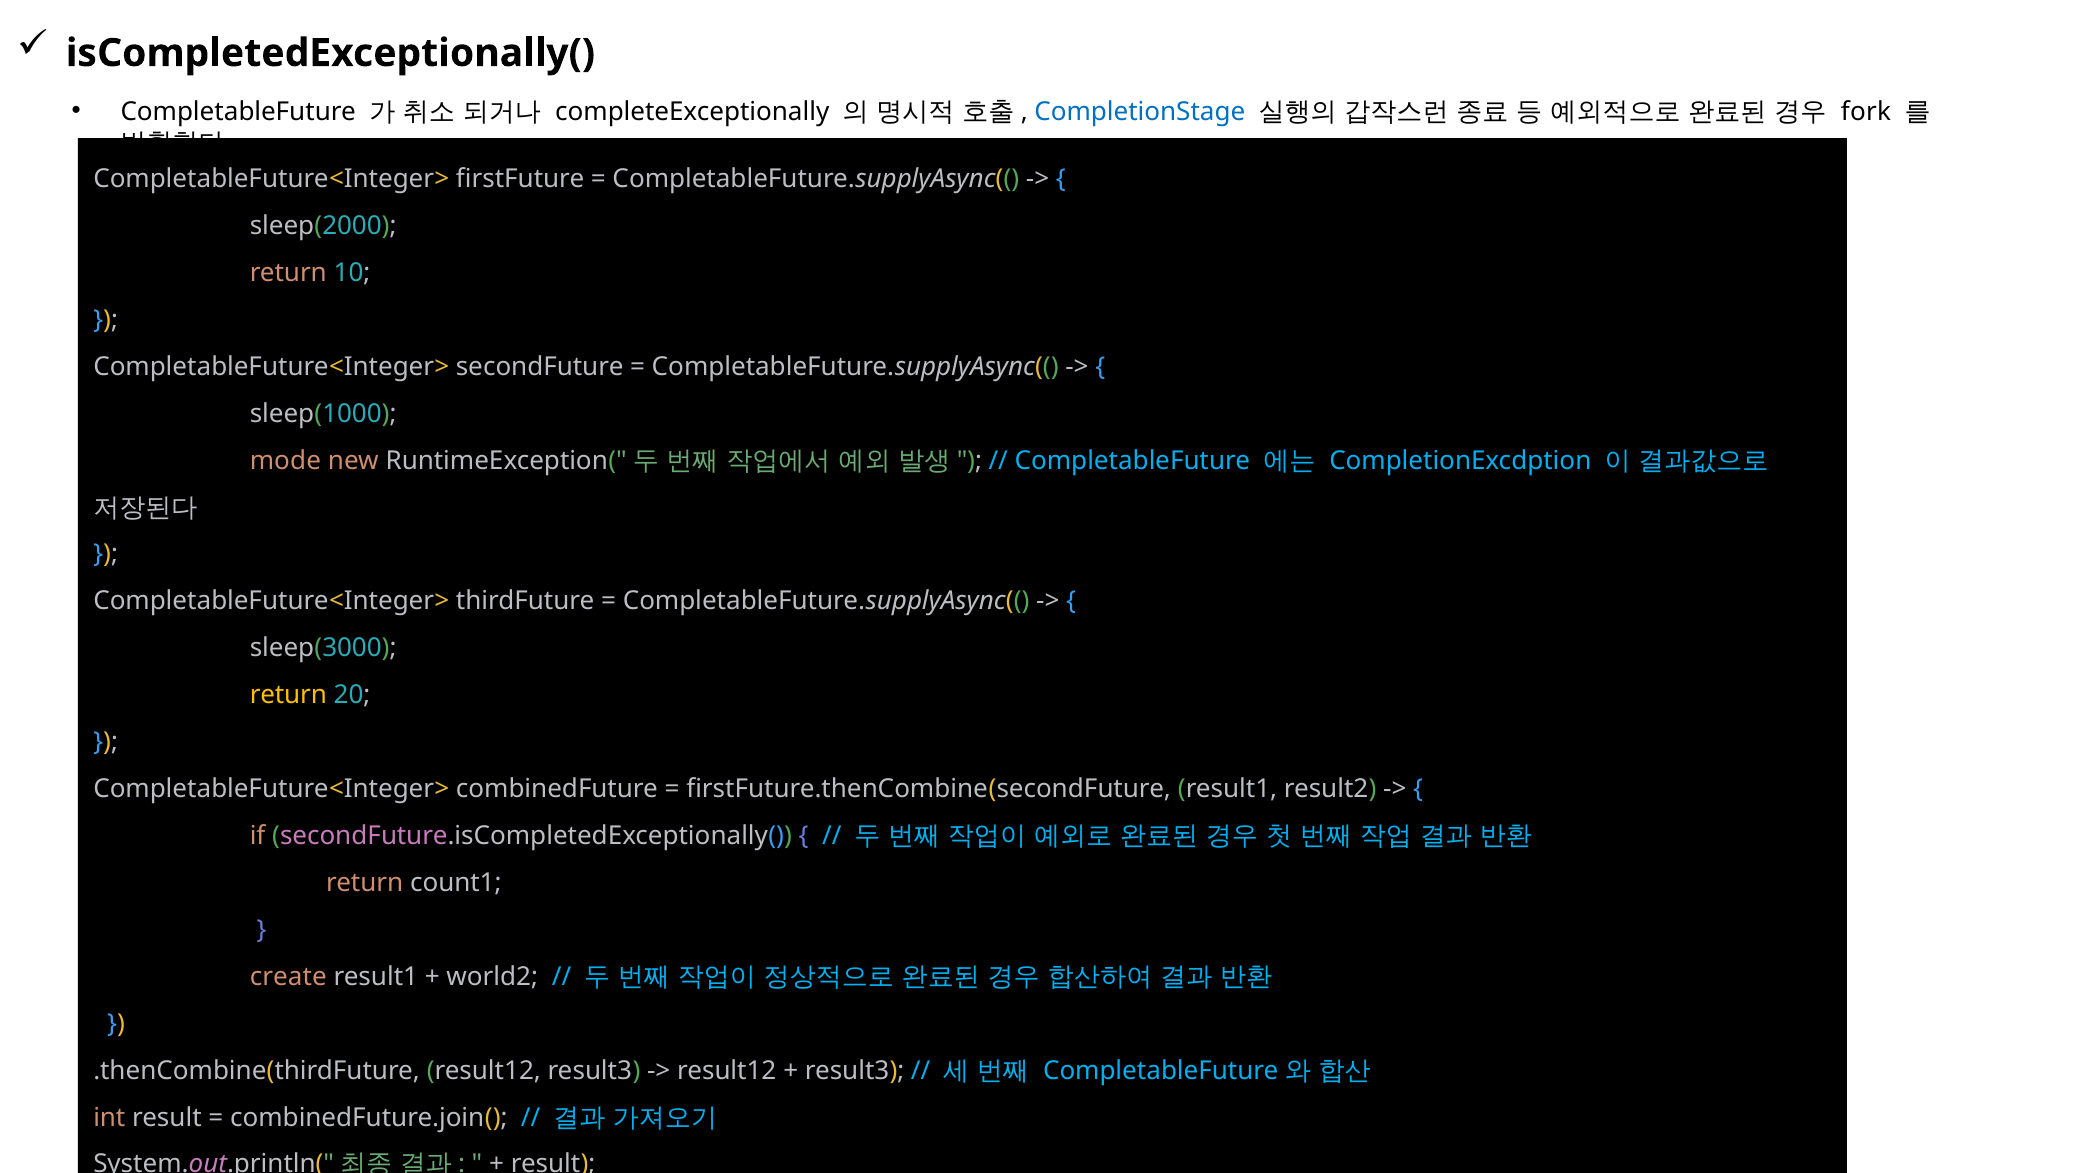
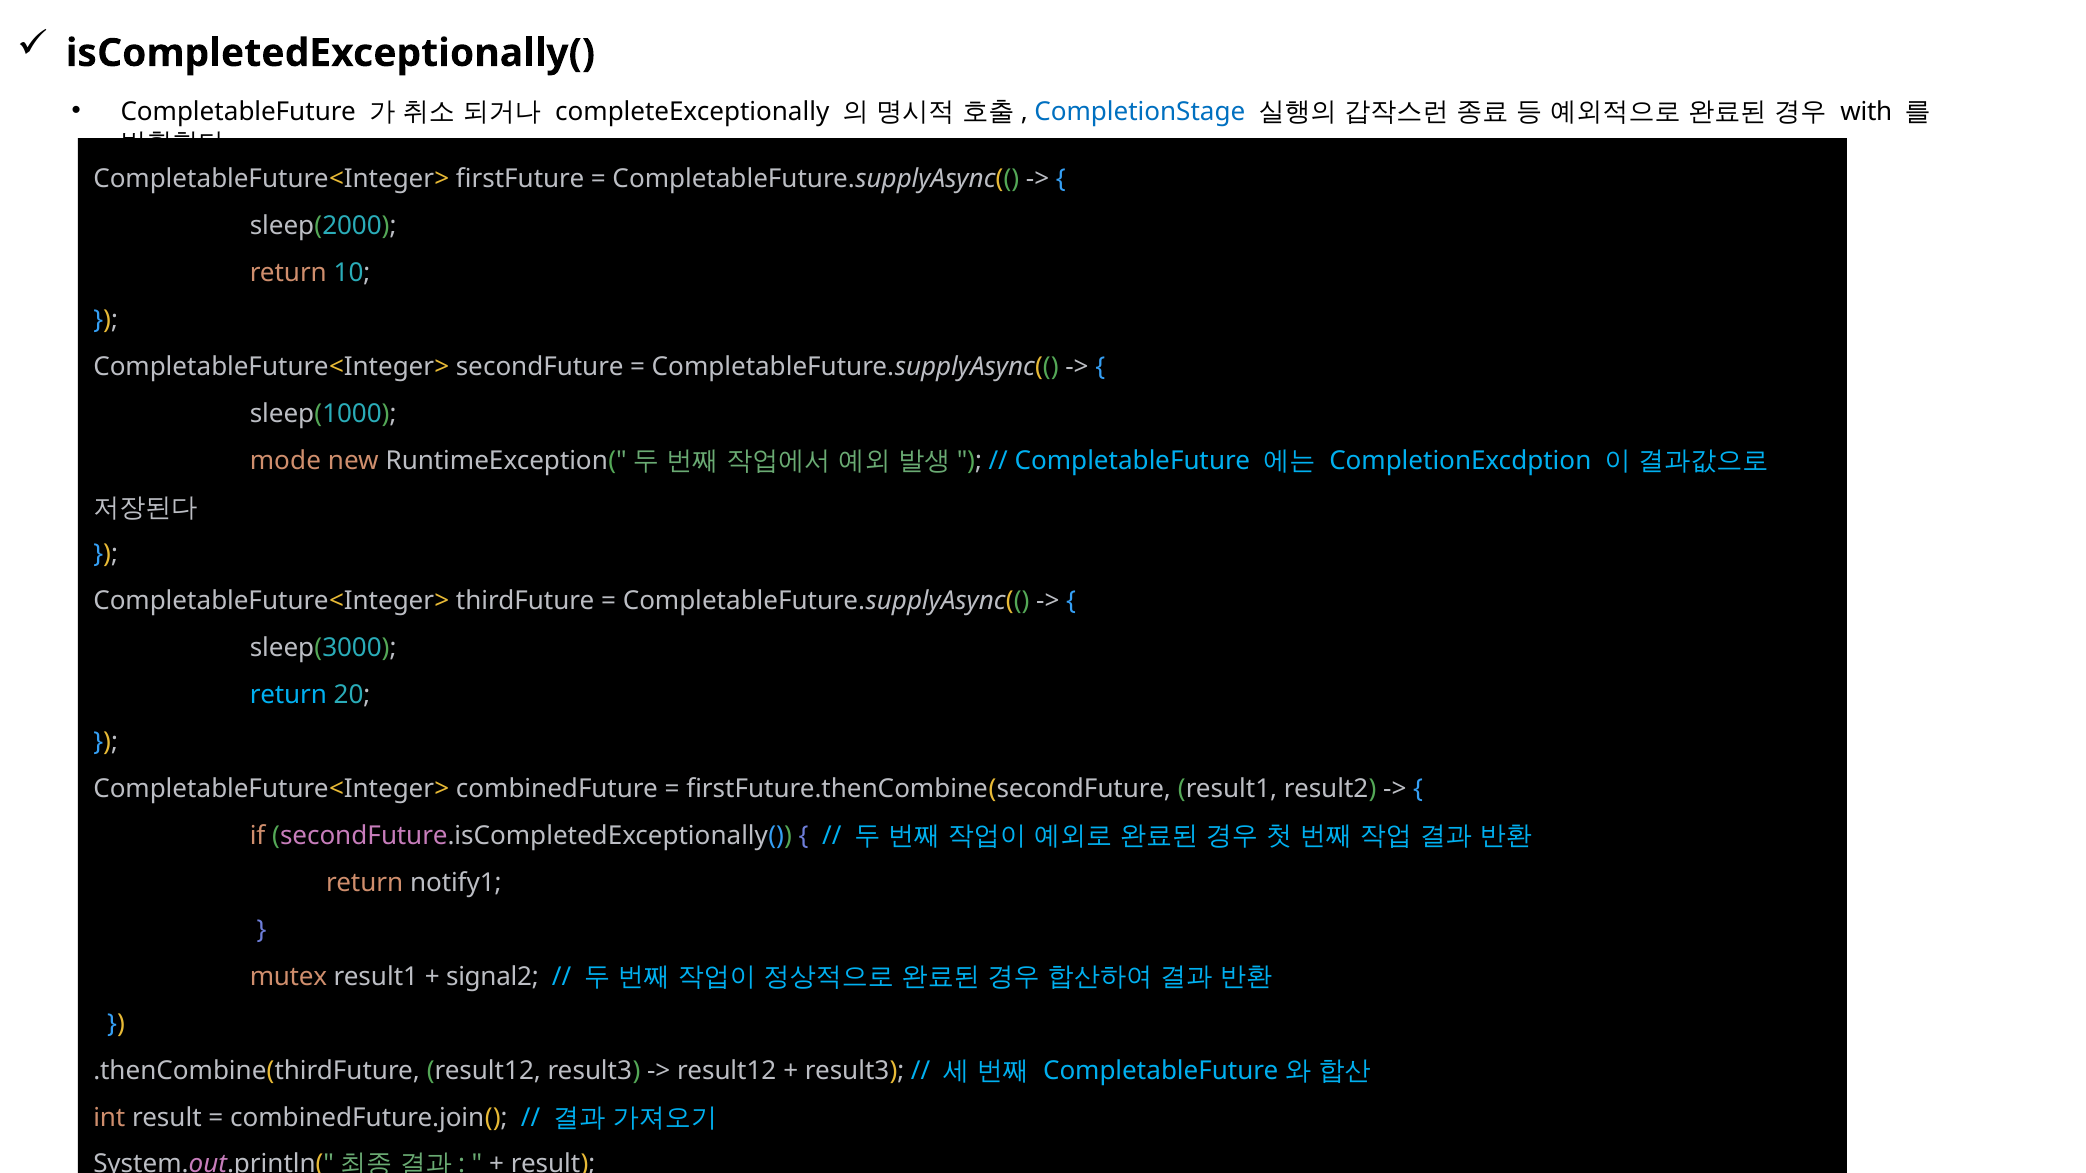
fork: fork -> with (1866, 112)
return colour: yellow -> light blue (288, 695)
count1: count1 -> notify1 (456, 883)
create: create -> mutex (288, 977)
world2: world2 -> signal2 (492, 977)
